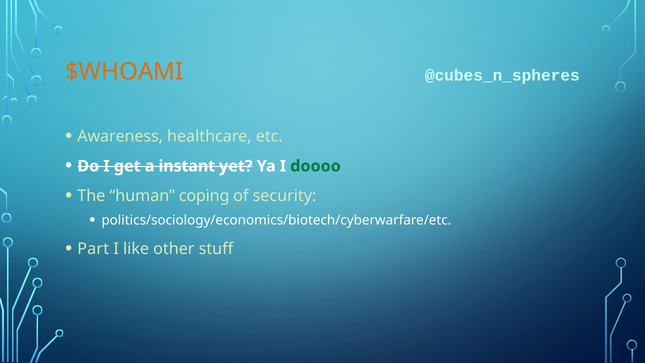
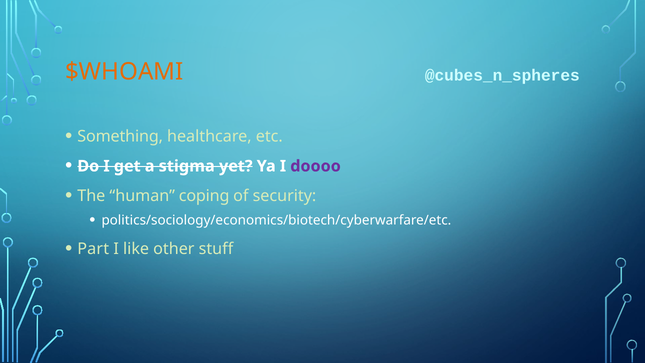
Awareness: Awareness -> Something (120, 136)
instant: instant -> stigma (187, 166)
doooo colour: green -> purple (316, 166)
